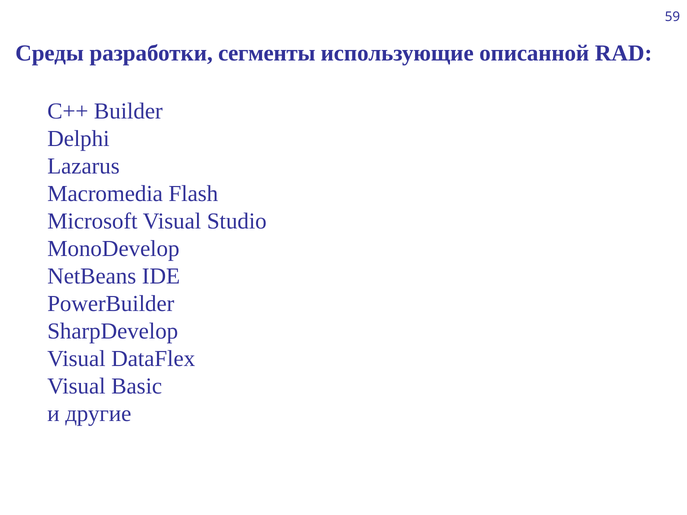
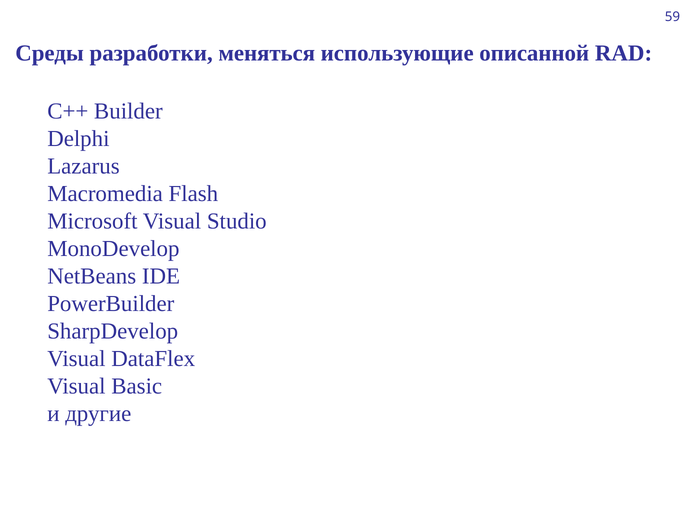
сегменты: сегменты -> меняться (267, 53)
